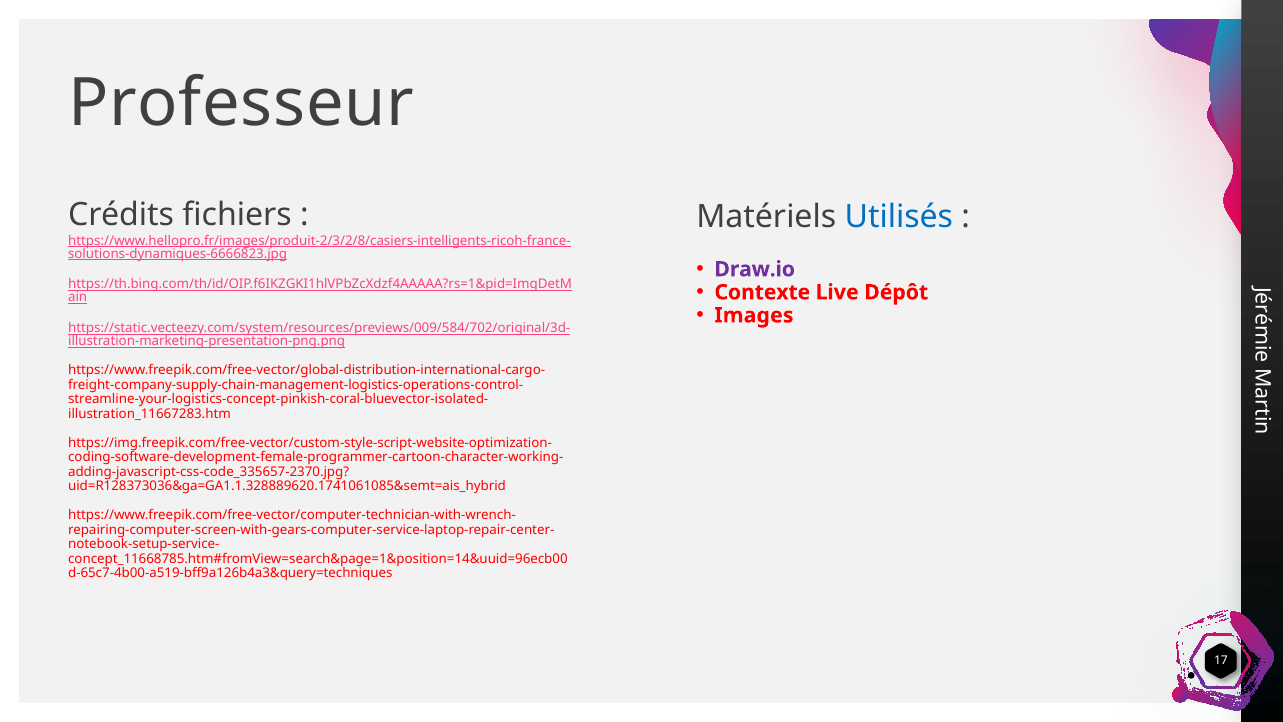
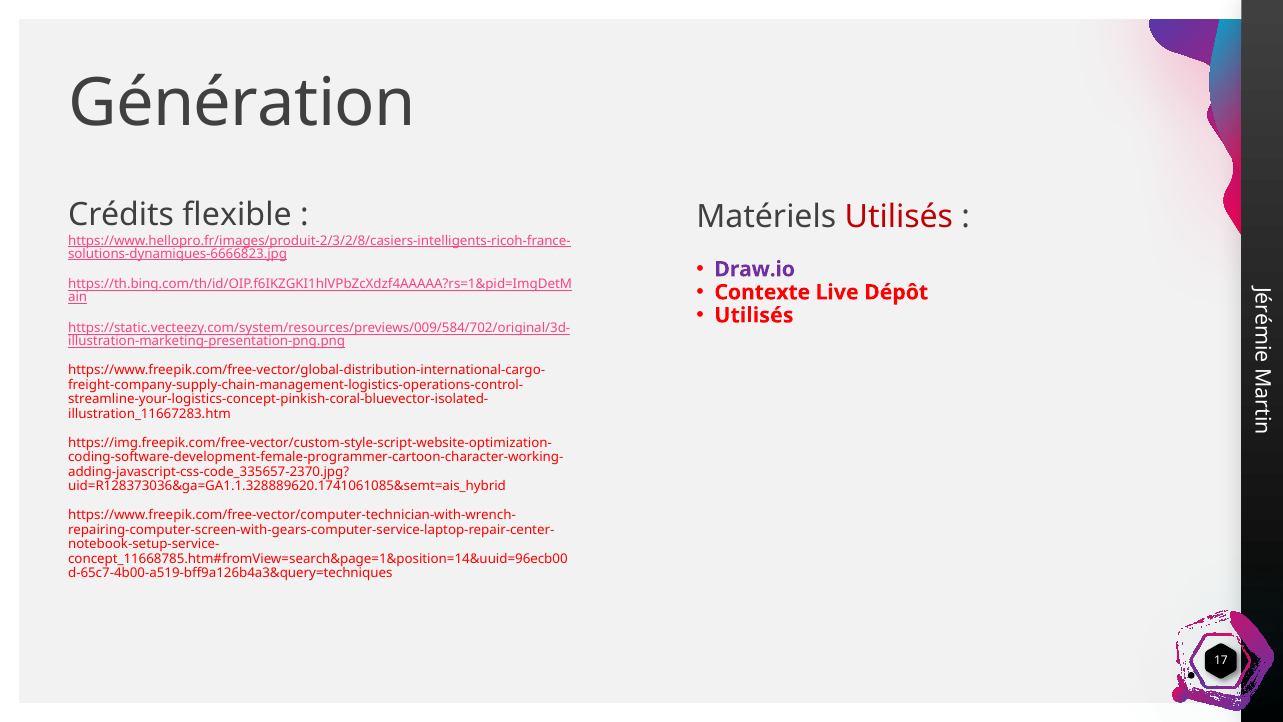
Professeur: Professeur -> Génération (242, 104)
fichiers: fichiers -> flexible (237, 214)
Utilisés colour: blue -> red (899, 217)
Images: Images -> Utilisés (754, 315)
